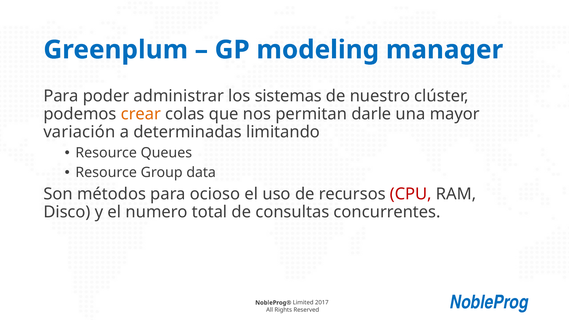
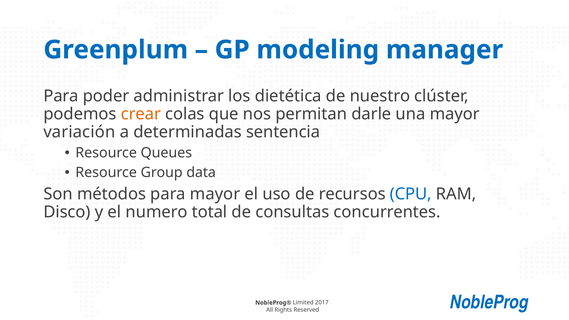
sistemas: sistemas -> dietética (288, 96)
limitando: limitando -> sentencia (283, 132)
para ocioso: ocioso -> mayor (215, 194)
CPU colour: red -> blue (411, 194)
